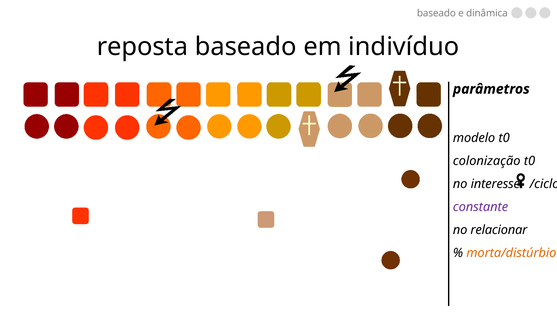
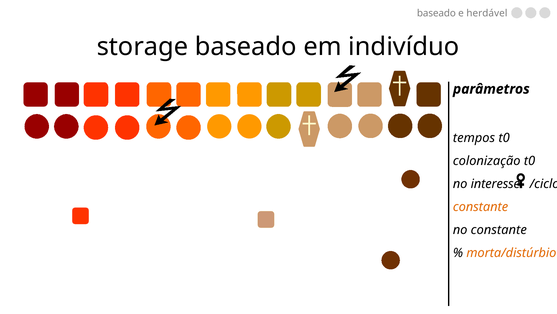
dinâmica: dinâmica -> herdável (487, 13)
reposta: reposta -> storage (142, 47)
modelo: modelo -> tempos (474, 138)
constante colour: purple -> orange (481, 206)
no relacionar: relacionar -> constante (499, 229)
